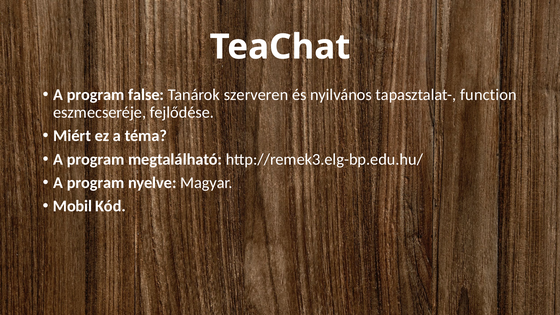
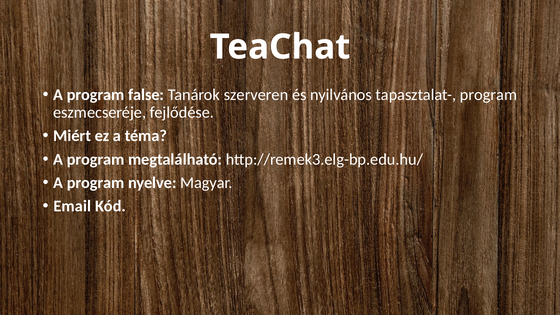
tapasztalat- function: function -> program (489, 95)
Mobil: Mobil -> Email (72, 206)
